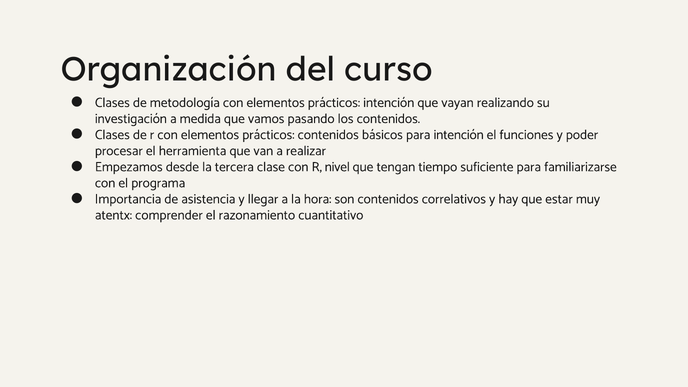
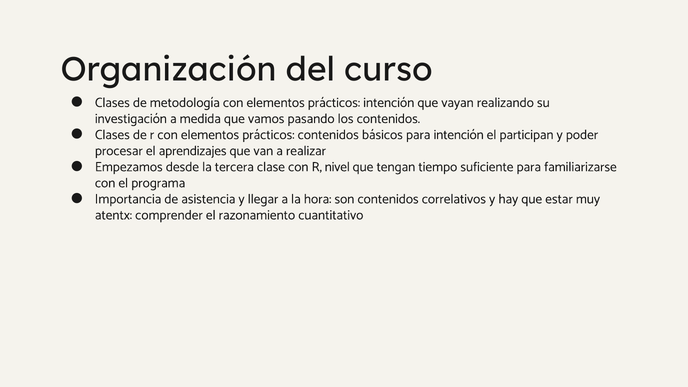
funciones: funciones -> participan (527, 135)
herramienta: herramienta -> aprendizajes (193, 151)
